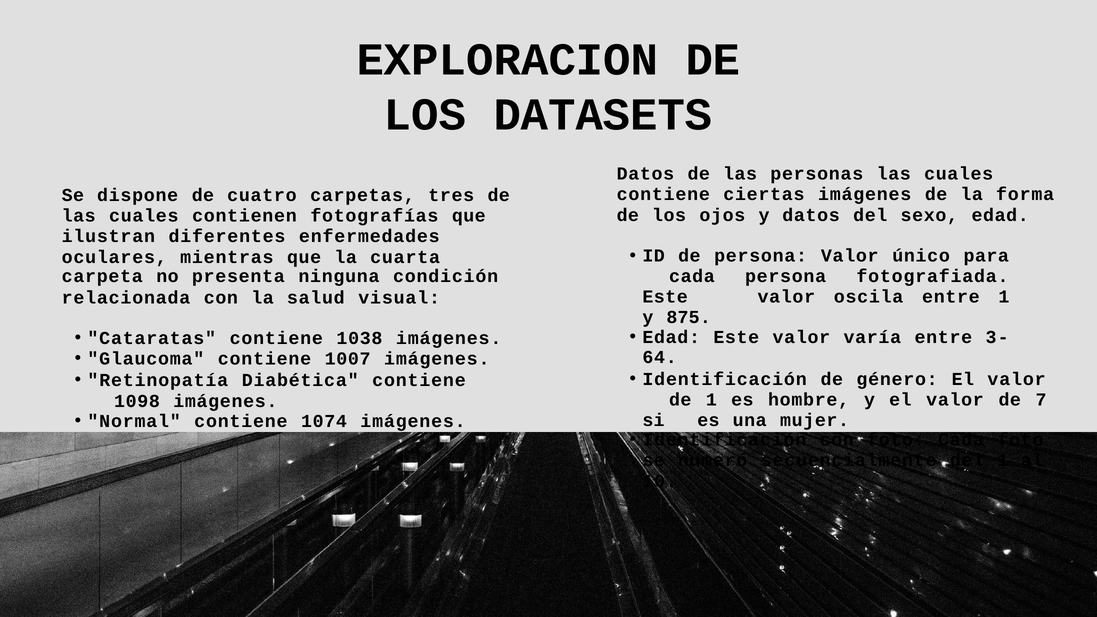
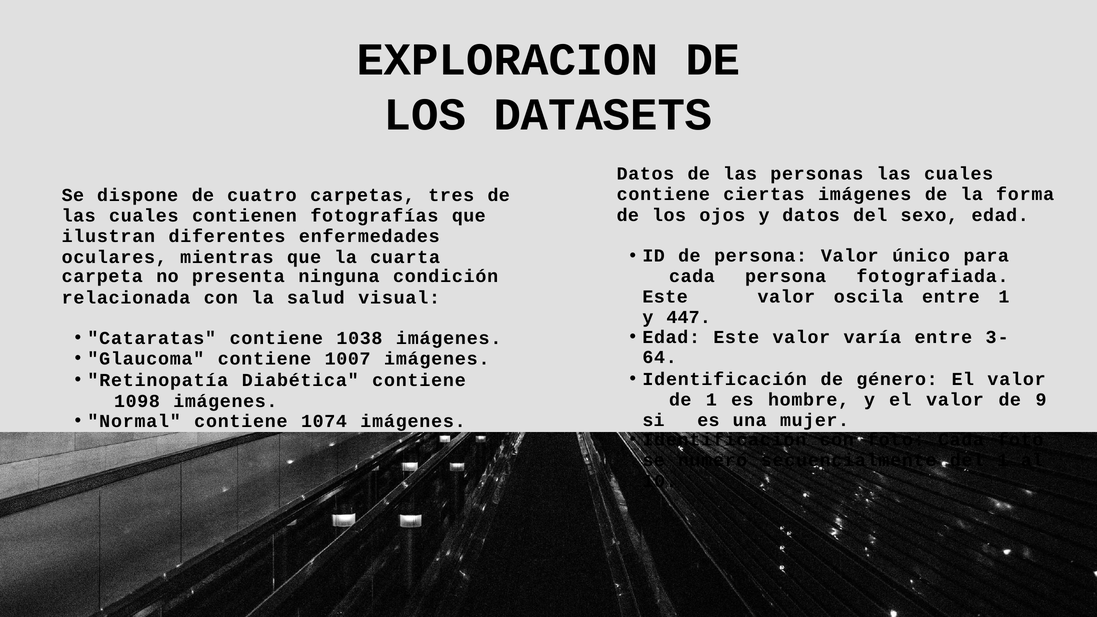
875: 875 -> 447 (689, 317)
7: 7 -> 9 (1041, 400)
